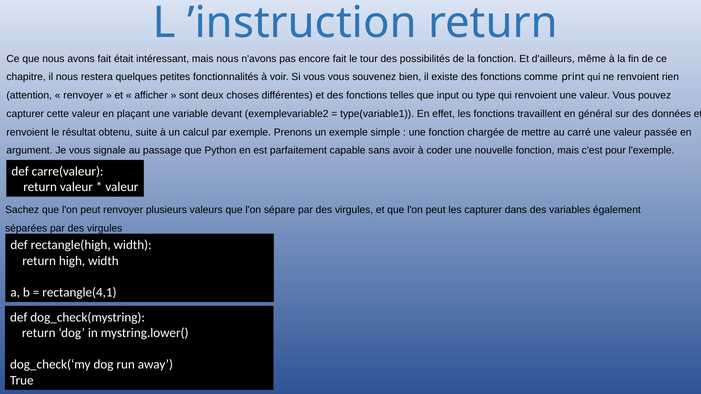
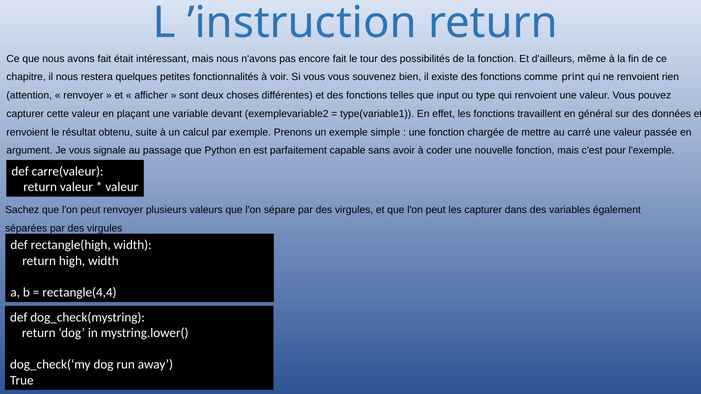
rectangle(4,1: rectangle(4,1 -> rectangle(4,4 (79, 293)
